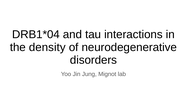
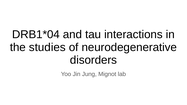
density: density -> studies (47, 47)
